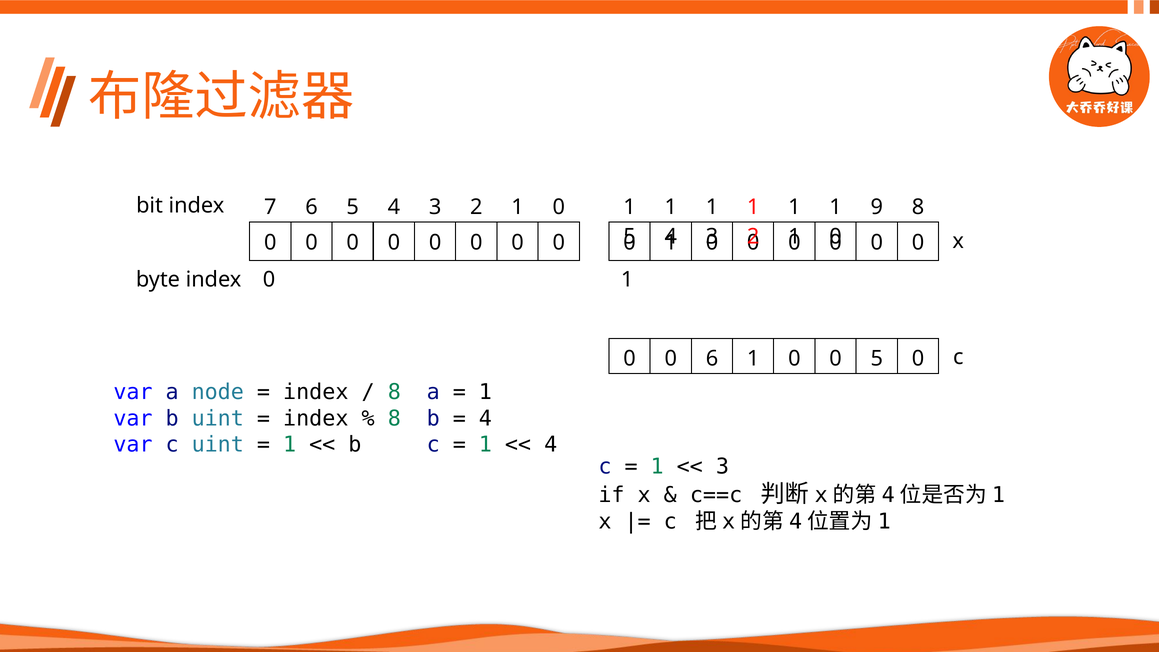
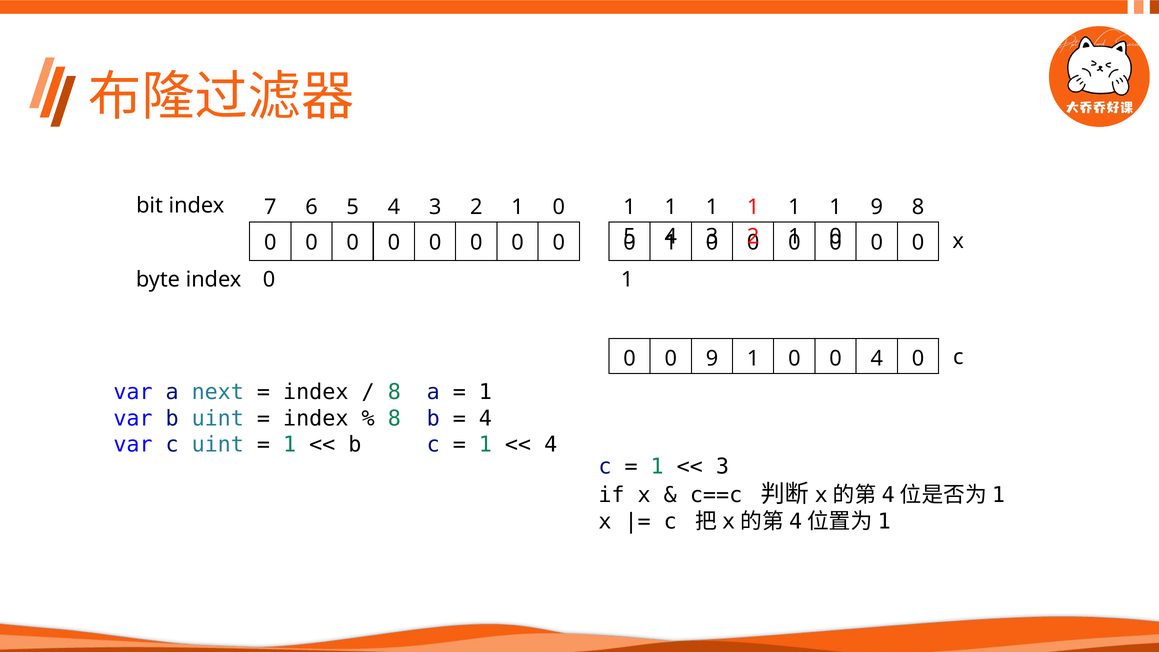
0 0 6: 6 -> 9 (712, 359)
0 5: 5 -> 4 (877, 359)
node: node -> next (218, 392)
